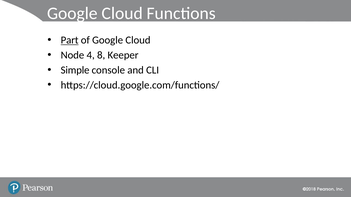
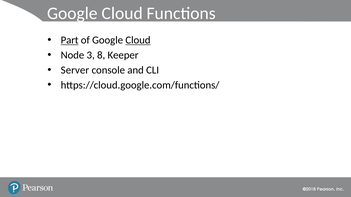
Cloud underline: none -> present (138, 40)
4: 4 -> 3 (91, 55)
Simple: Simple -> Server (75, 70)
